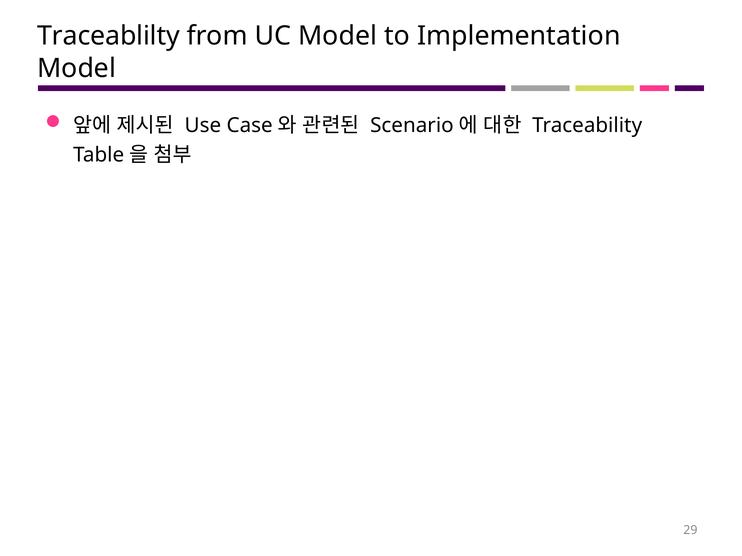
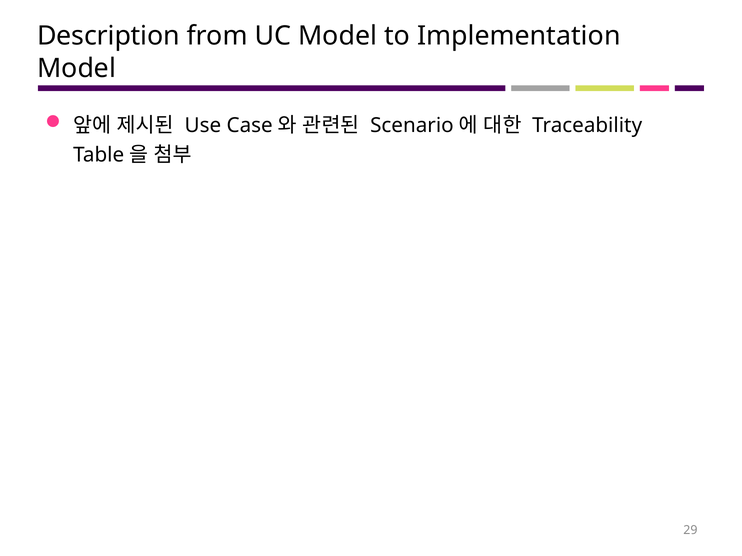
Traceablilty: Traceablilty -> Description (108, 36)
